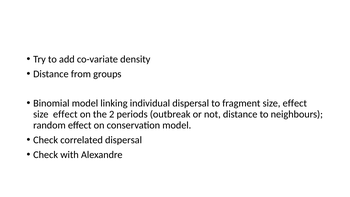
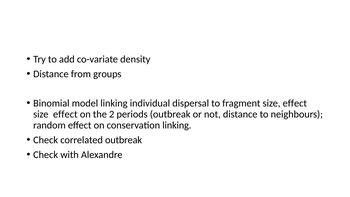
conservation model: model -> linking (177, 125)
correlated dispersal: dispersal -> outbreak (124, 140)
